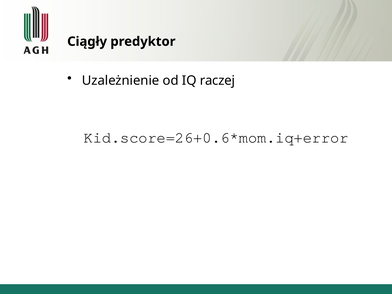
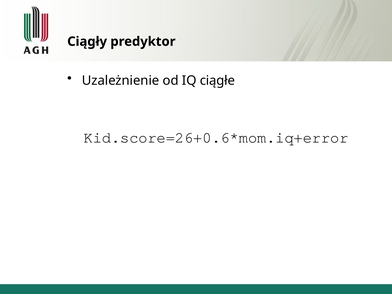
raczej: raczej -> ciągłe (217, 81)
